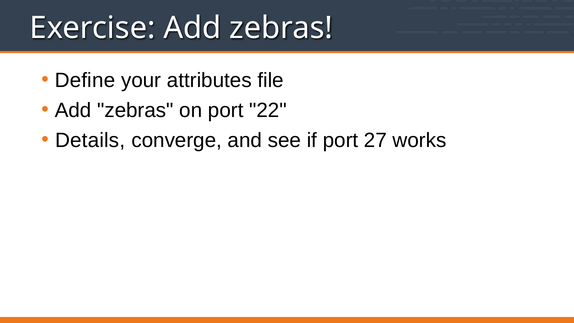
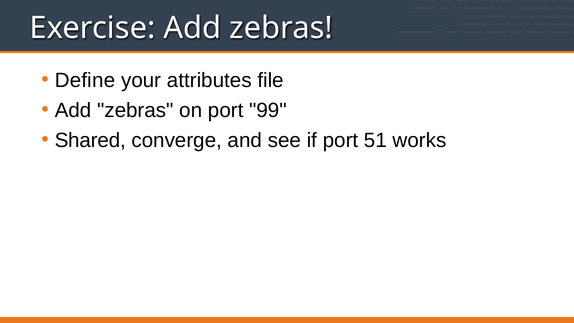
22: 22 -> 99 (268, 110)
Details: Details -> Shared (90, 140)
27: 27 -> 51 (375, 140)
